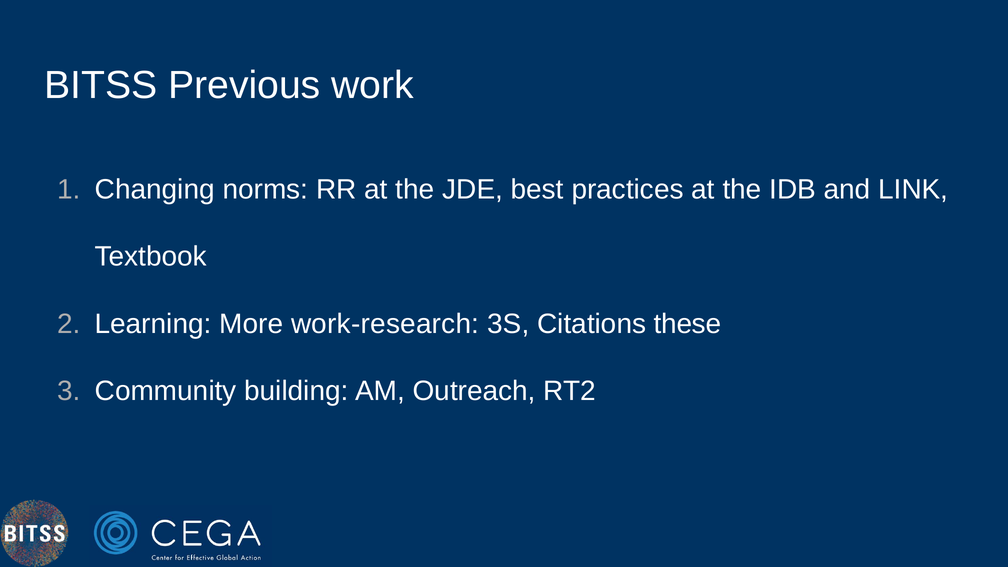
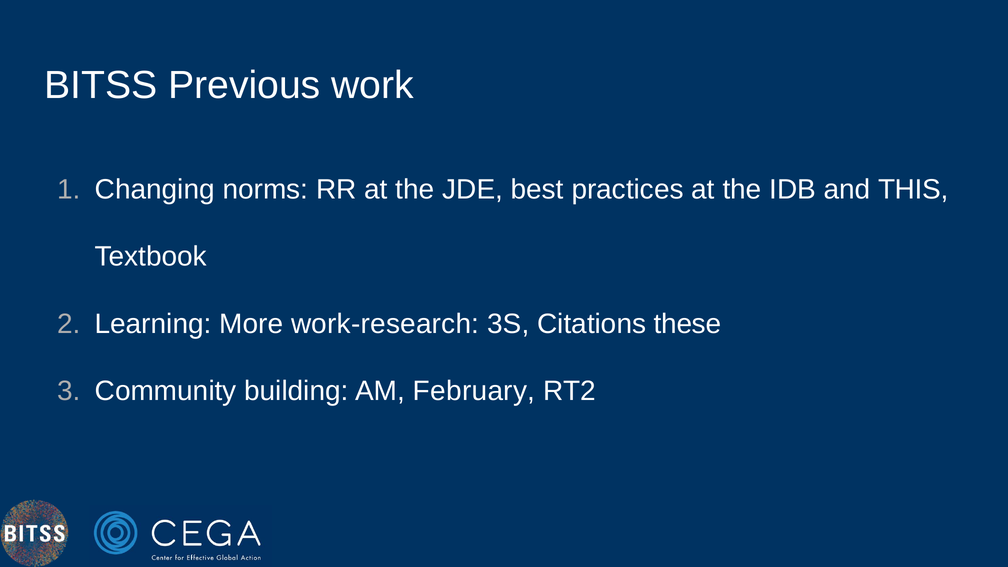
LINK: LINK -> THIS (913, 189)
Outreach: Outreach -> February (474, 391)
